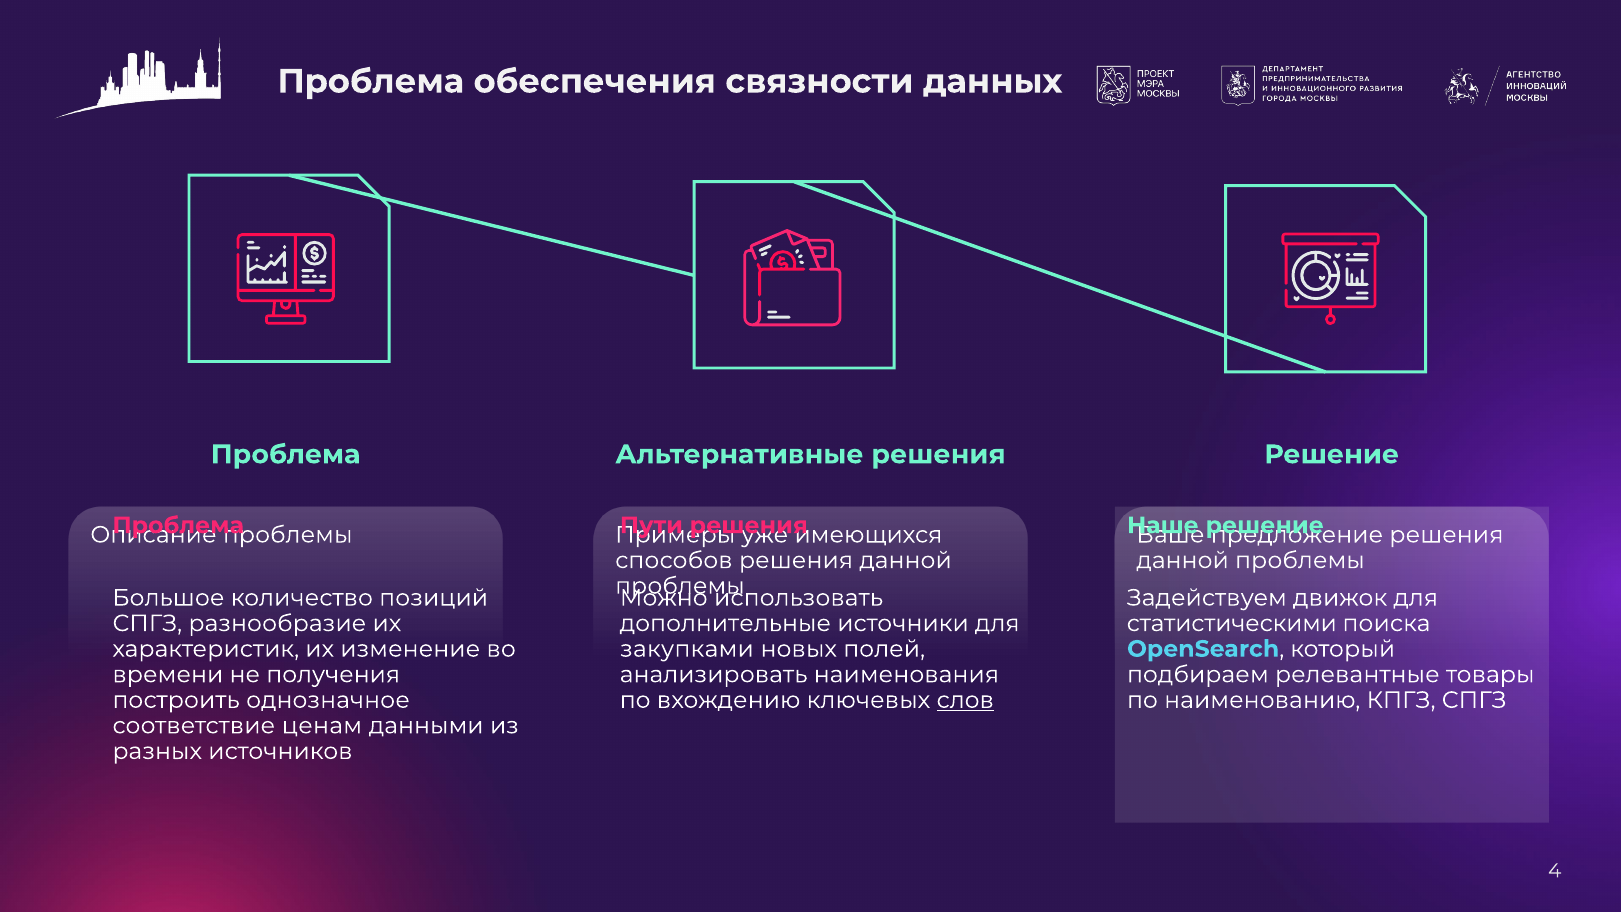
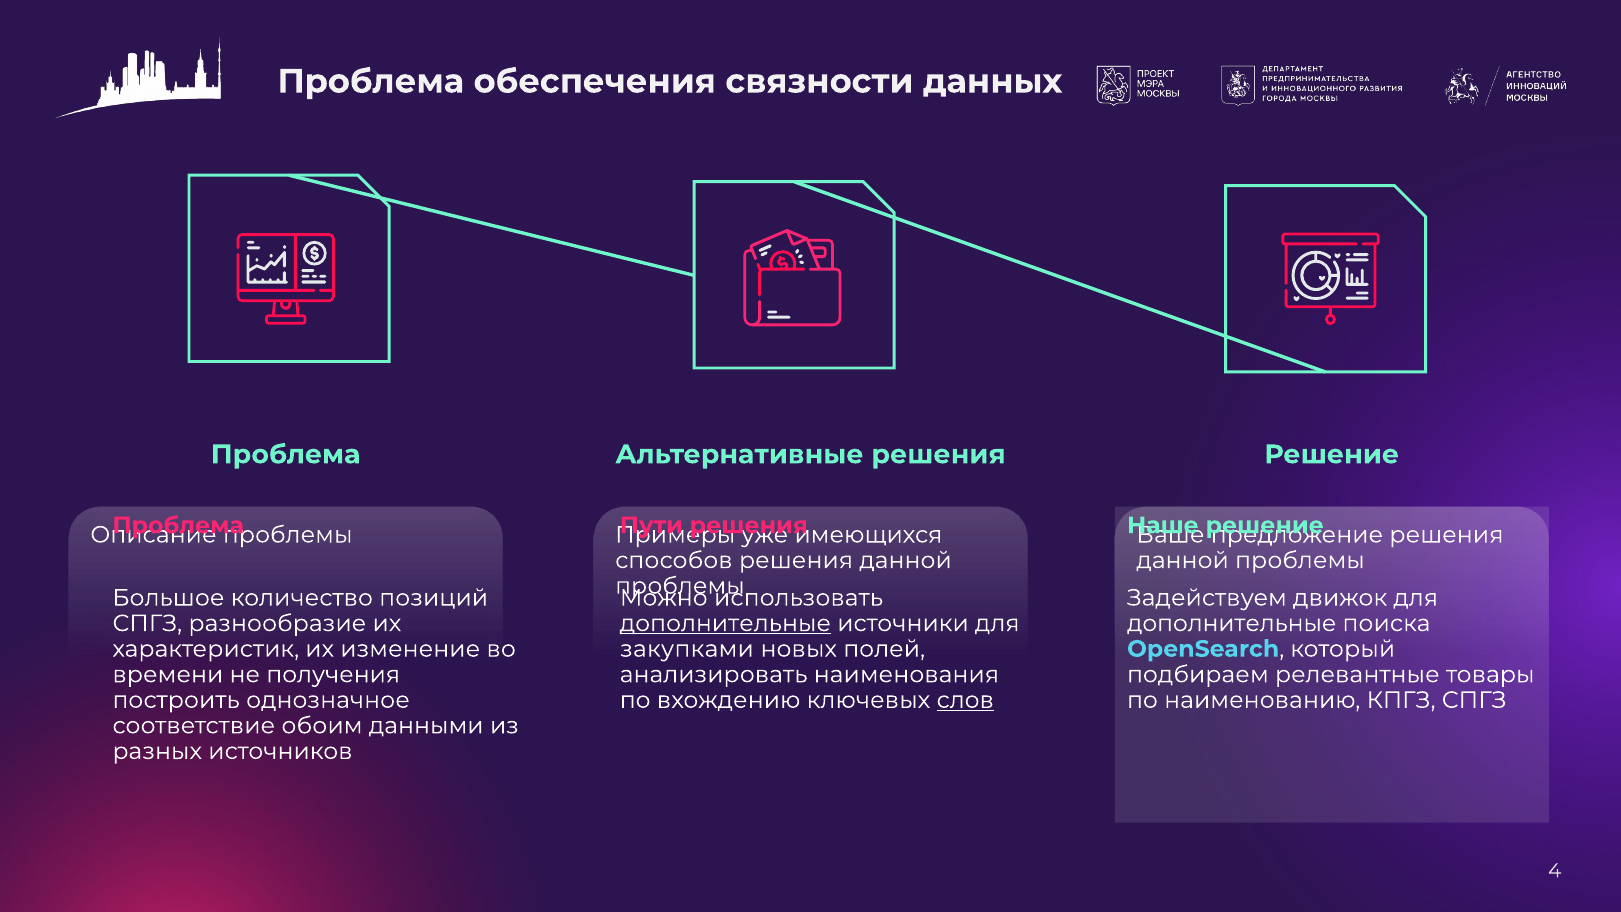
дополнительные underline: none -> present (725, 623)
статистическими: статистическими -> дополнительные (1232, 623)
ценам: ценам -> обоим (322, 725)
